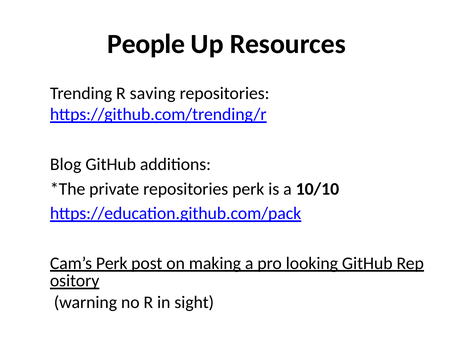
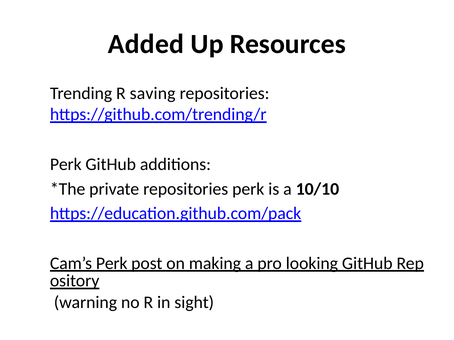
People: People -> Added (146, 44)
Blog: Blog -> Perk (66, 164)
